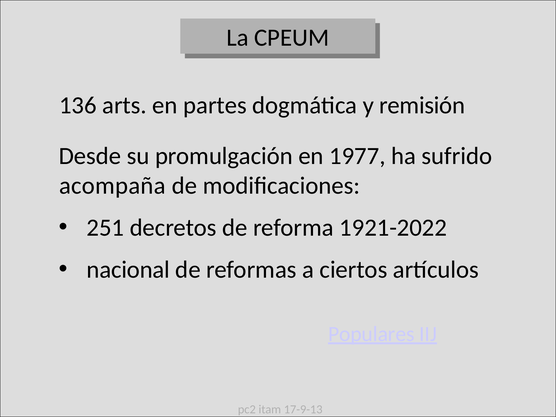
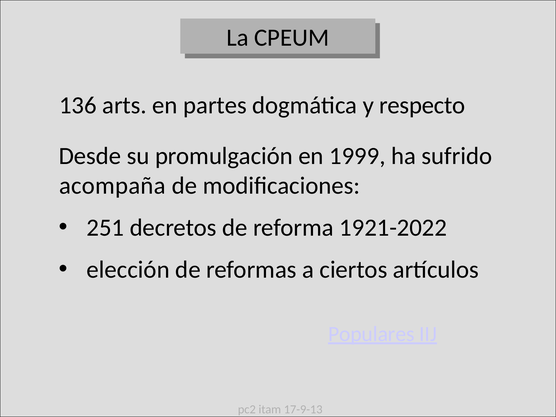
remisión: remisión -> respecto (422, 105)
1977: 1977 -> 1999 (357, 156)
nacional: nacional -> elección (128, 270)
